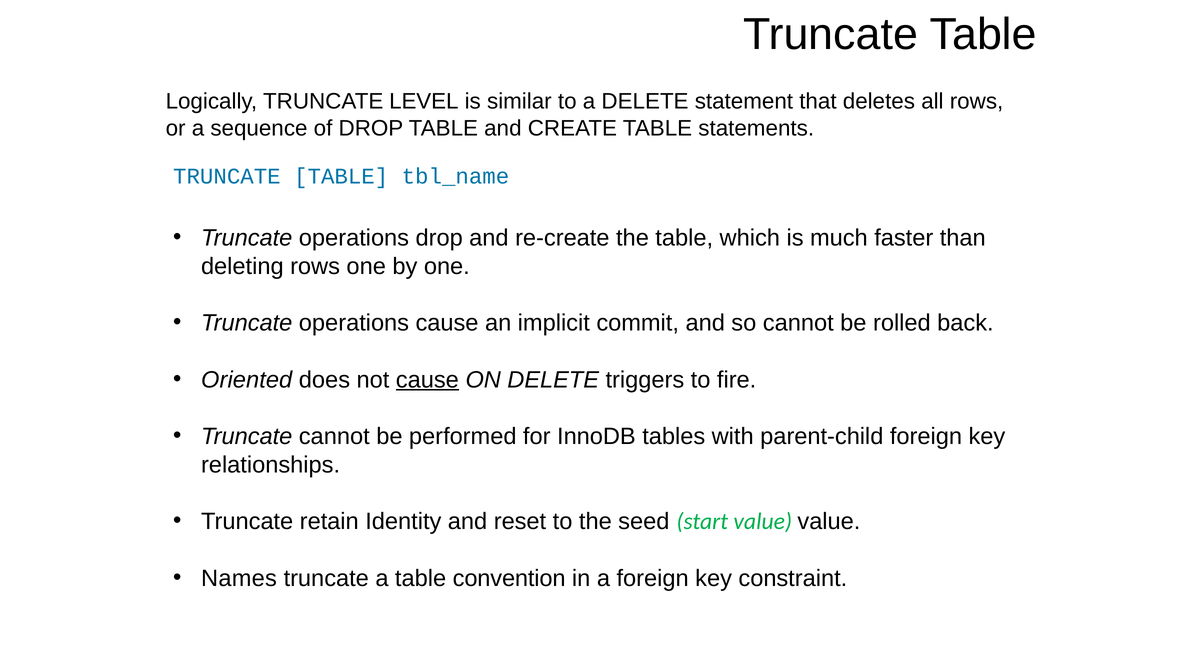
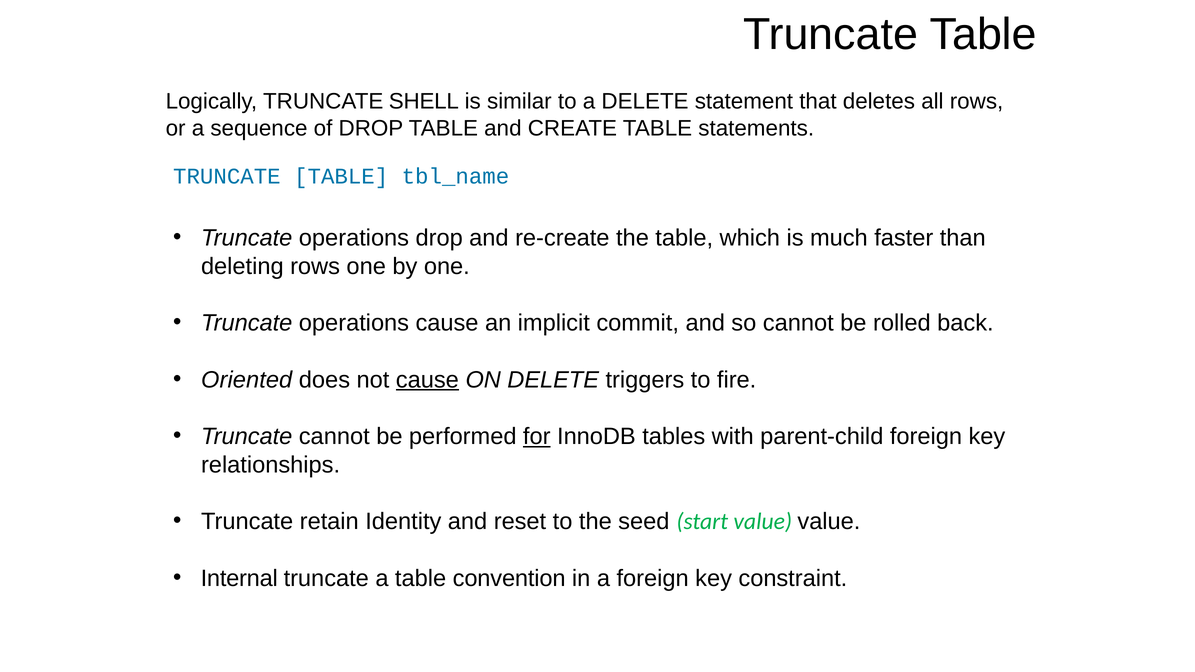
LEVEL: LEVEL -> SHELL (424, 102)
for underline: none -> present (537, 437)
Names: Names -> Internal (239, 578)
